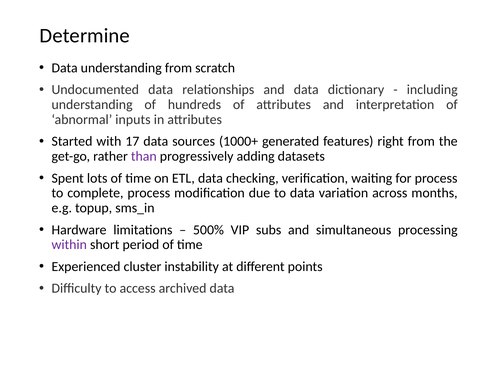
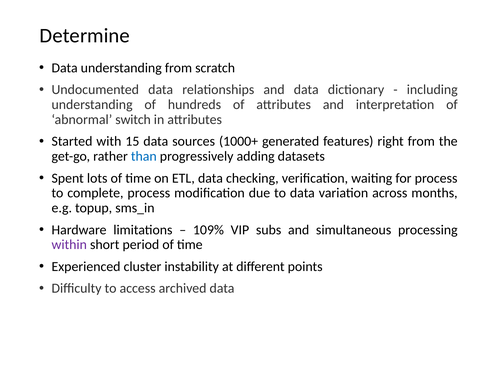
inputs: inputs -> switch (133, 119)
17: 17 -> 15 (132, 141)
than colour: purple -> blue (144, 156)
500%: 500% -> 109% (208, 230)
